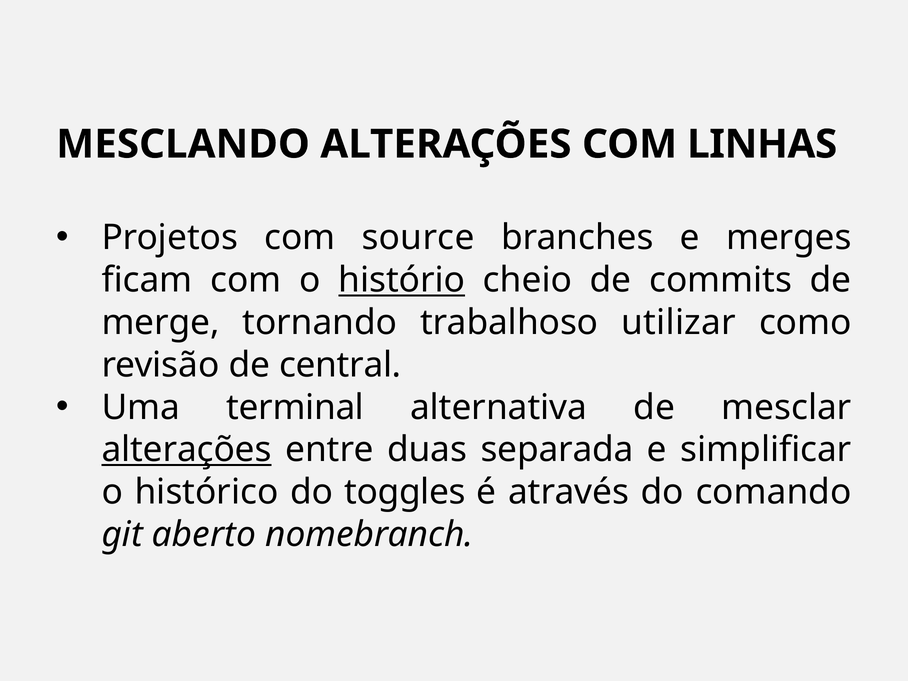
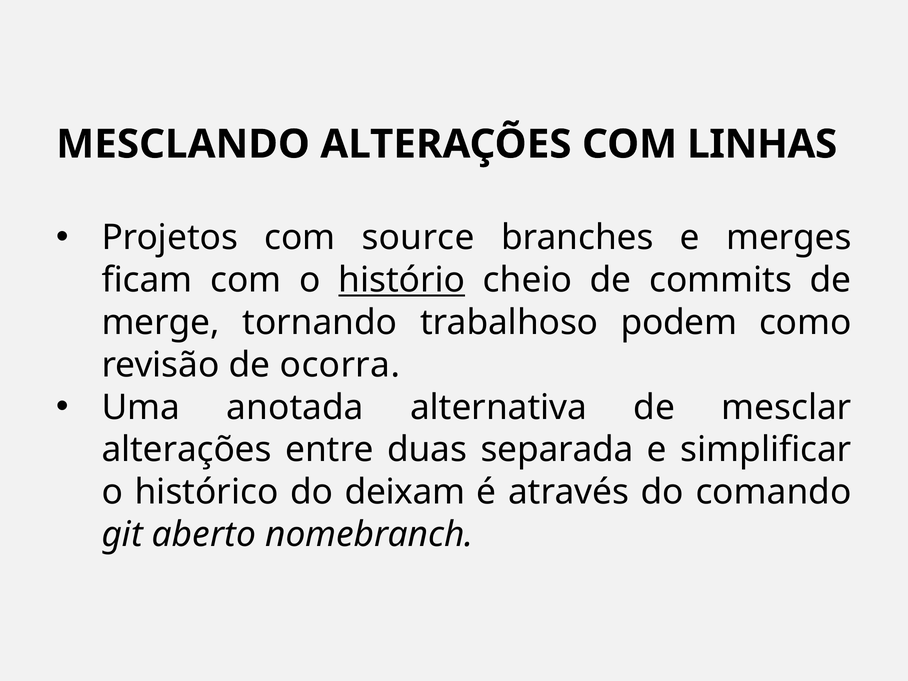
utilizar: utilizar -> podem (679, 323)
central: central -> ocorra (340, 365)
terminal: terminal -> anotada (295, 407)
alterações underline: present -> none (187, 450)
toggles: toggles -> deixam (405, 492)
